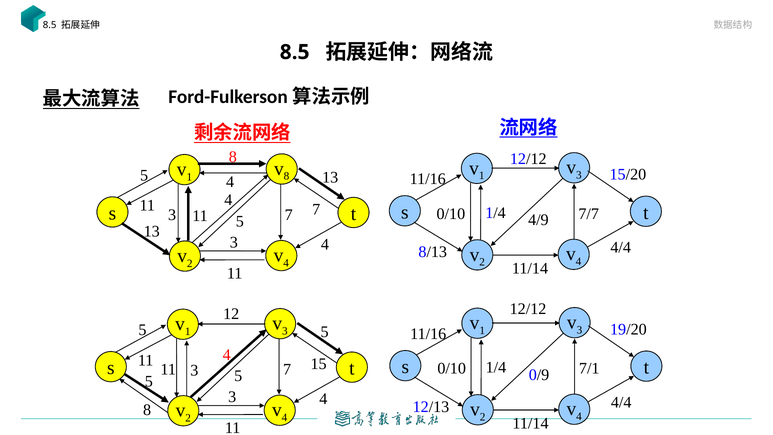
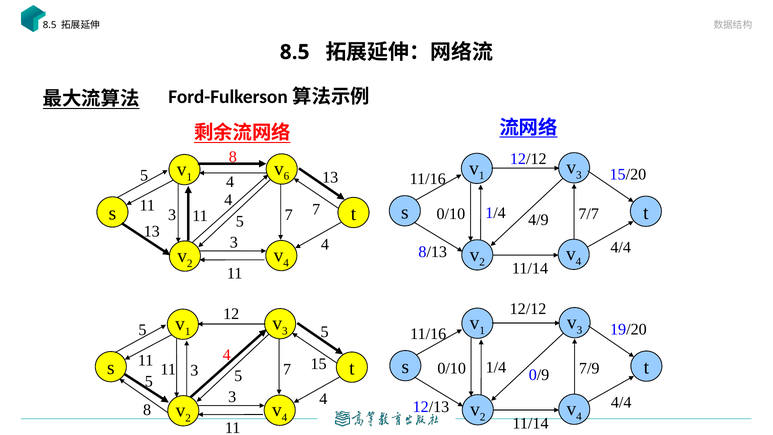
8: 8 -> 6 (287, 176)
7/1: 7/1 -> 7/9 (589, 368)
